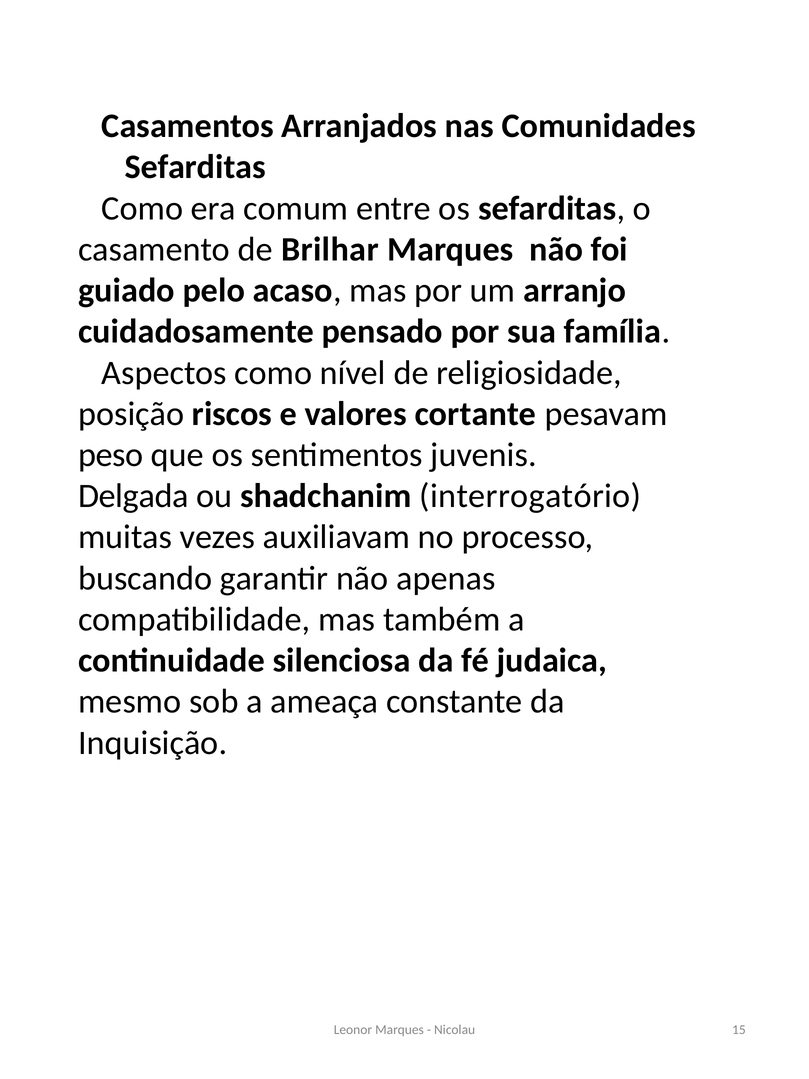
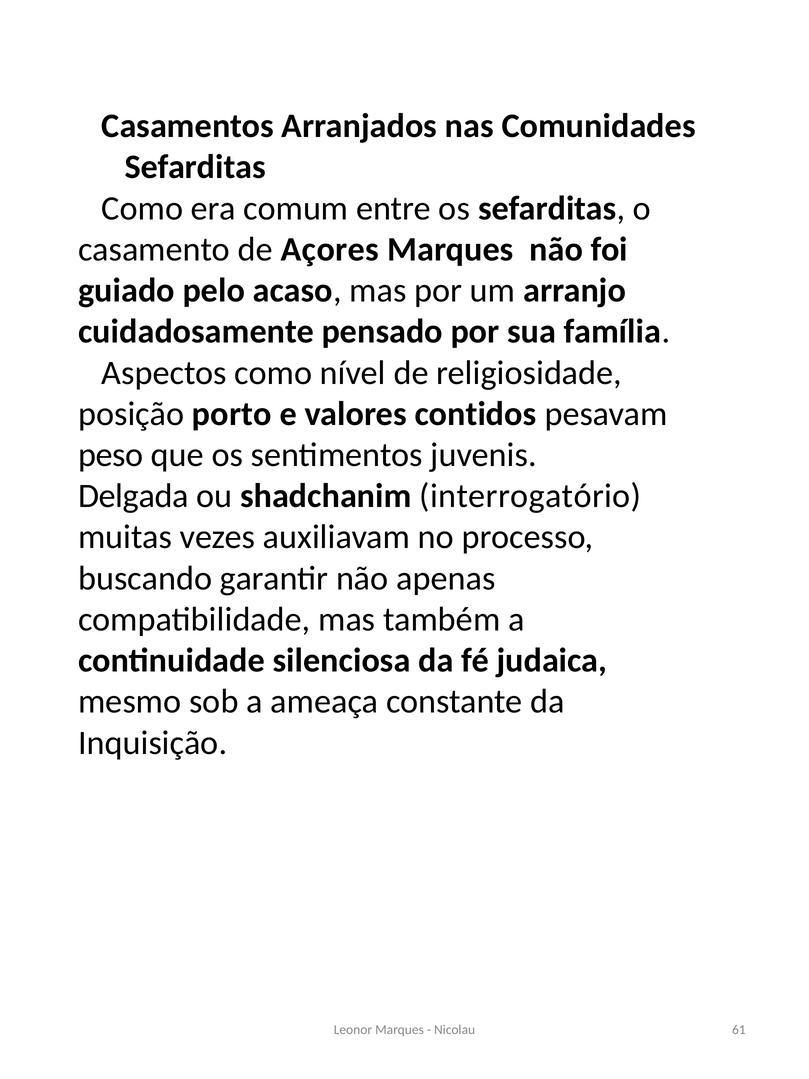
Brilhar: Brilhar -> Açores (330, 249)
riscos: riscos -> porto (232, 414)
cortante: cortante -> contidos (475, 414)
15: 15 -> 61 (739, 1029)
